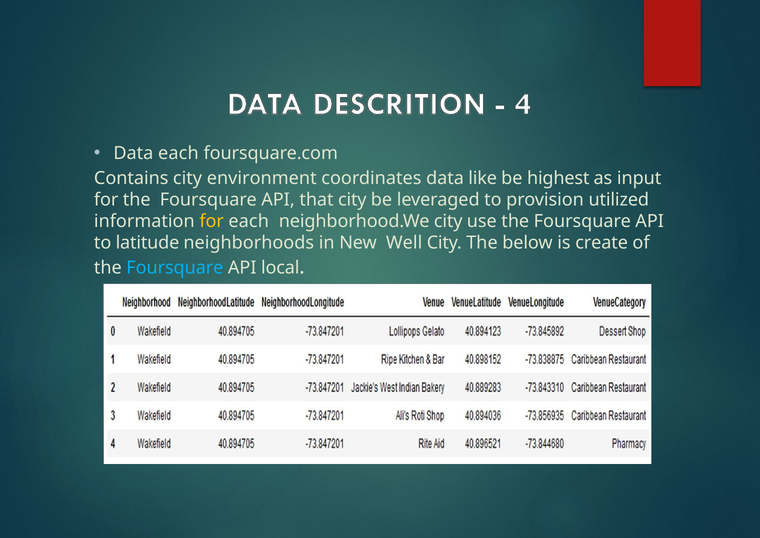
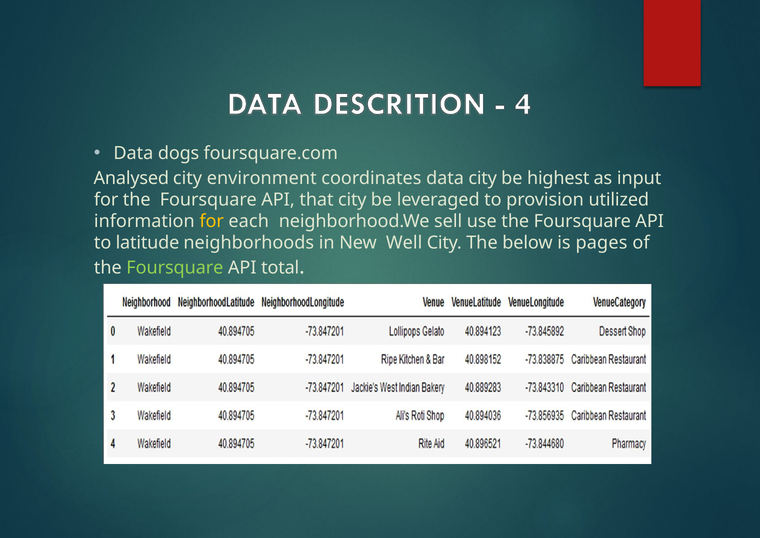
Data each: each -> dogs (179, 153)
Contains: Contains -> Analysed (131, 178)
data like: like -> city (483, 178)
neighborhood.We city: city -> sell (448, 221)
create: create -> pages (601, 242)
Foursquare colour: light blue -> light green (175, 267)
local: local -> total (280, 267)
